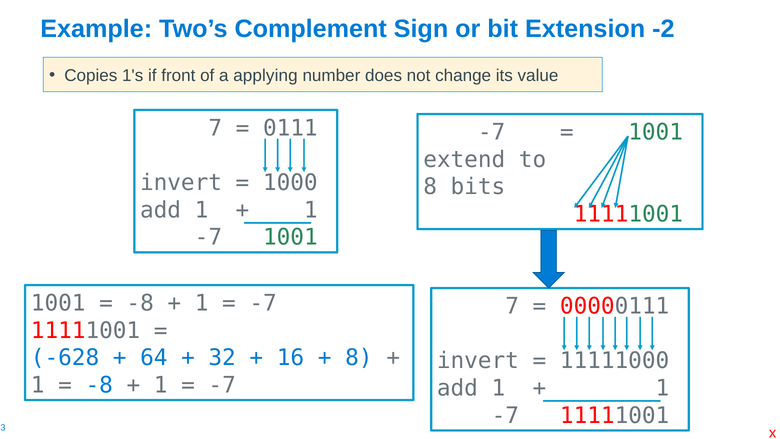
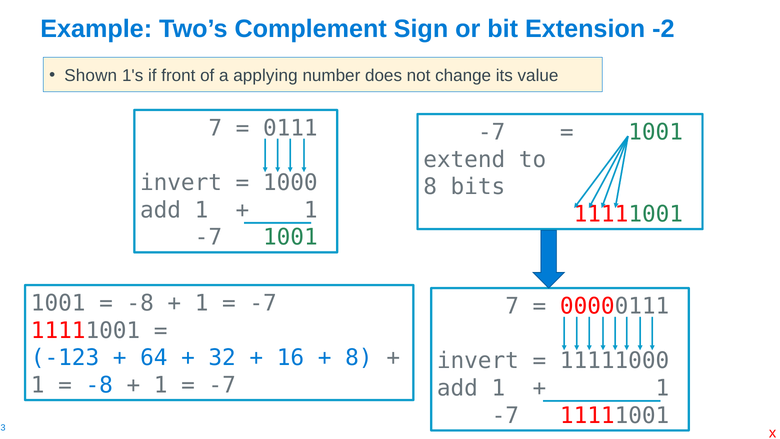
Copies: Copies -> Shown (91, 76)
-628: -628 -> -123 (65, 358)
